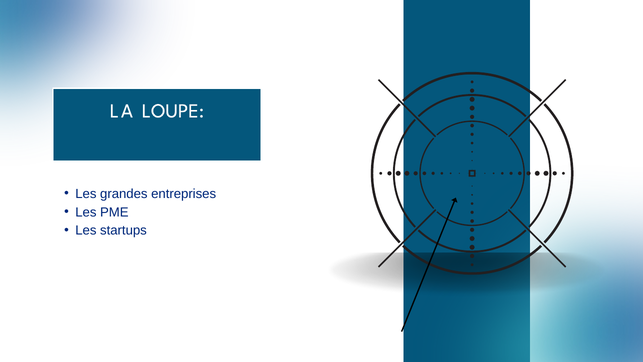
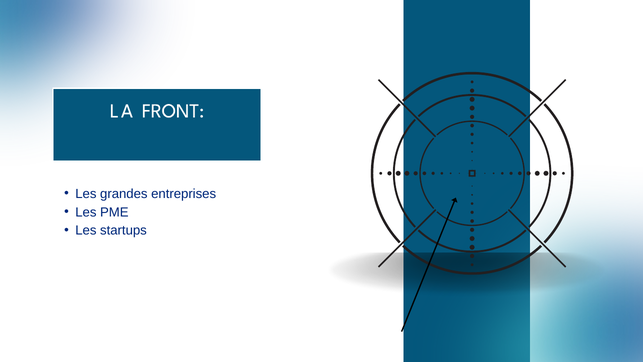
LOUPE: LOUPE -> FRONT (173, 111)
